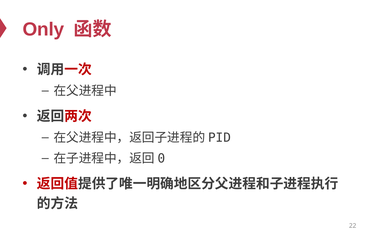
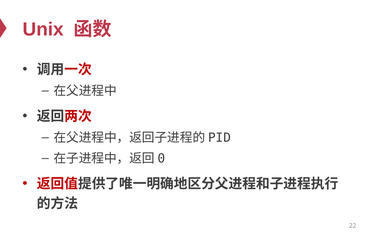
Only: Only -> Unix (43, 29)
